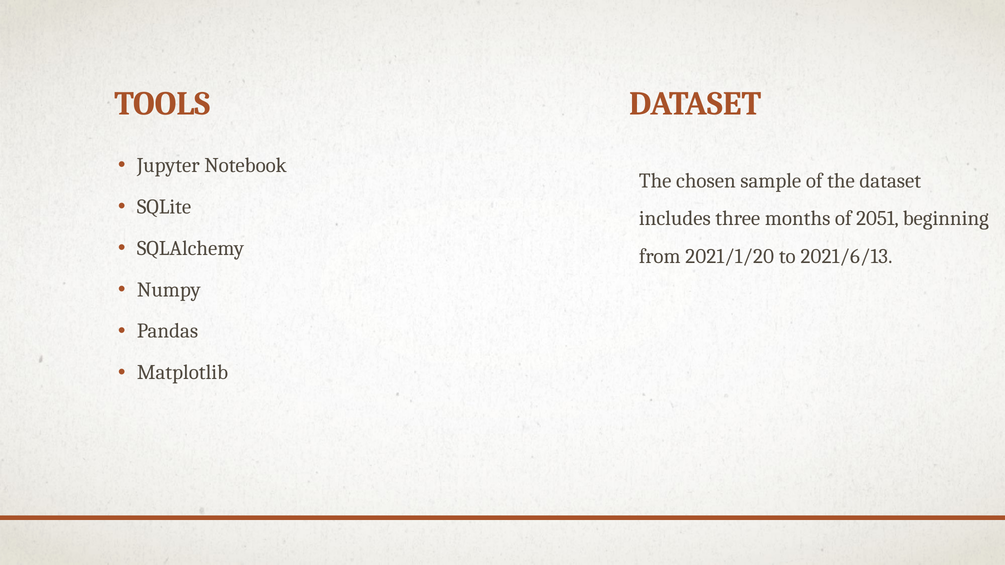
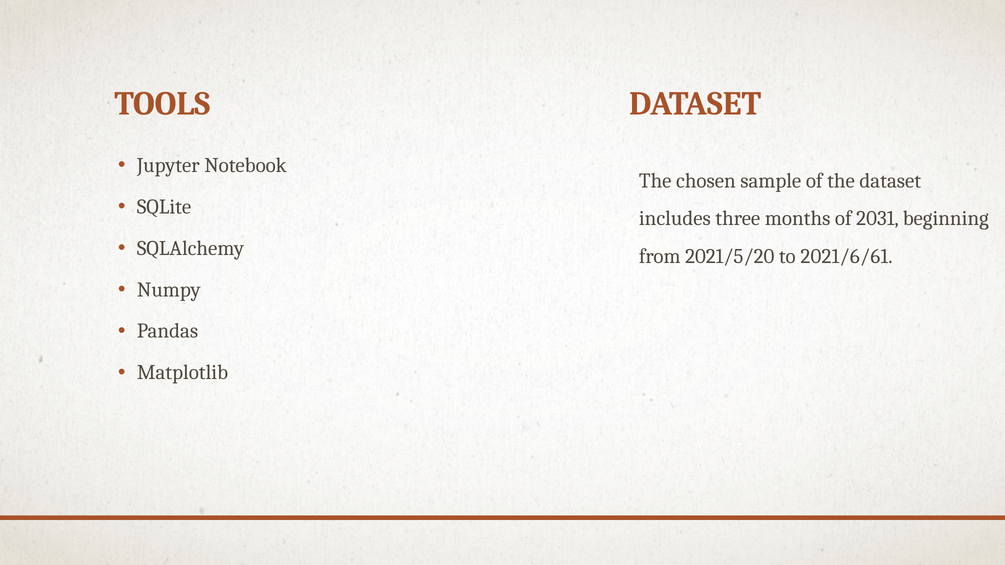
2051: 2051 -> 2031 (877, 219)
2021/1/20: 2021/1/20 -> 2021/5/20 (730, 256)
2021/6/13: 2021/6/13 -> 2021/6/61 (847, 256)
